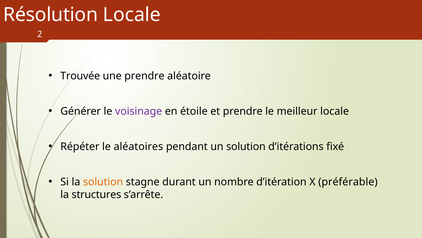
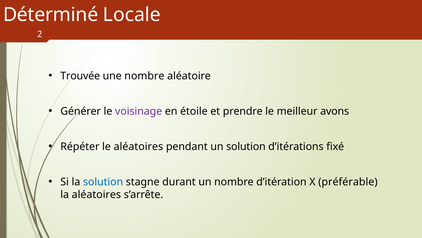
Résolution: Résolution -> Déterminé (51, 15)
une prendre: prendre -> nombre (144, 76)
meilleur locale: locale -> avons (335, 111)
solution colour: orange -> blue (103, 182)
la structures: structures -> aléatoires (96, 194)
